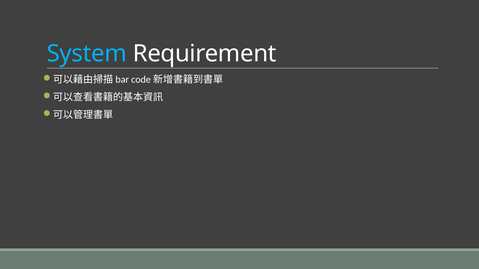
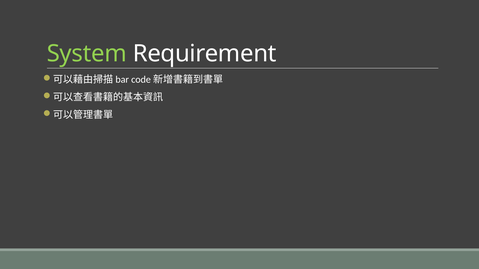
System colour: light blue -> light green (87, 54)
